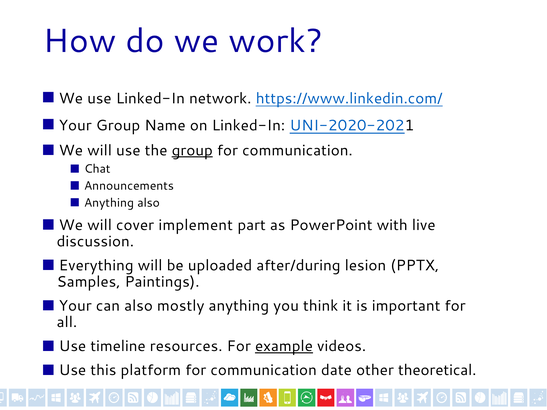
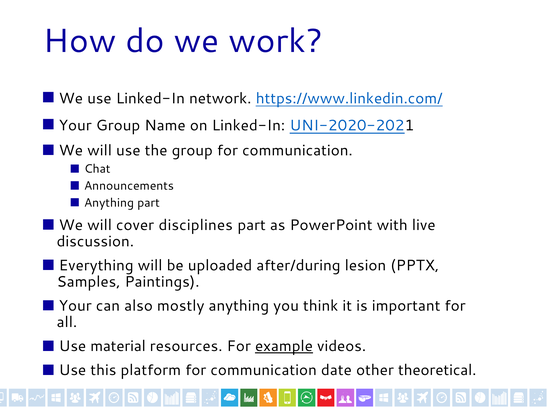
group underline: present -> none (192, 150)
Anything also: also -> part (149, 203)
implement: implement -> disciplines (196, 225)
timeline: timeline -> material (118, 346)
